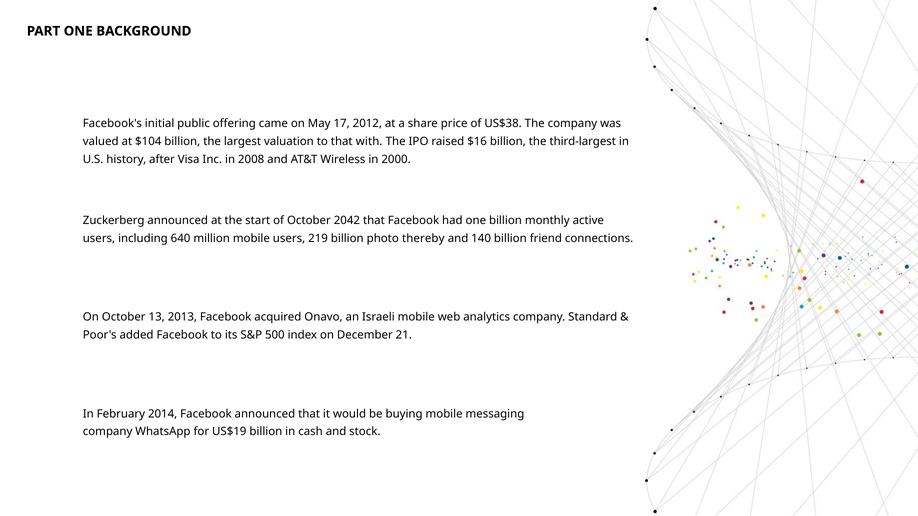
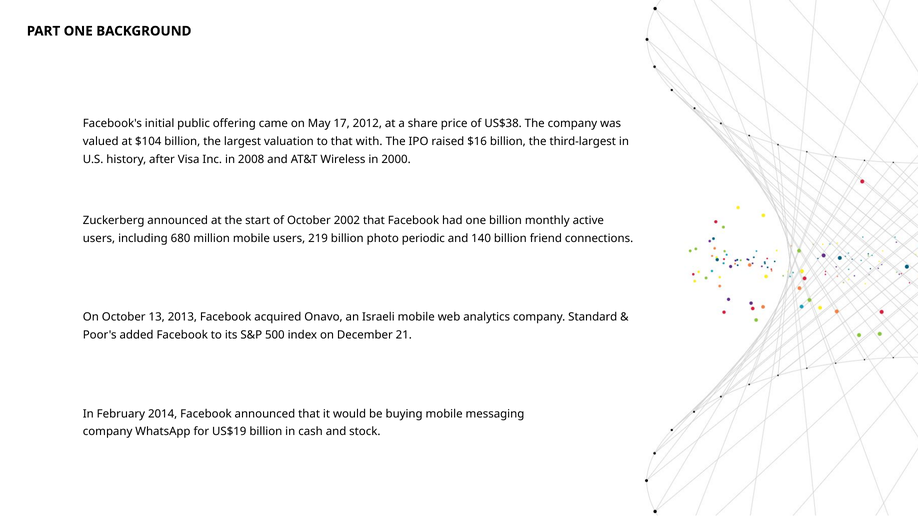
2042: 2042 -> 2002 (347, 221)
640: 640 -> 680 (181, 238)
thereby: thereby -> periodic (423, 238)
